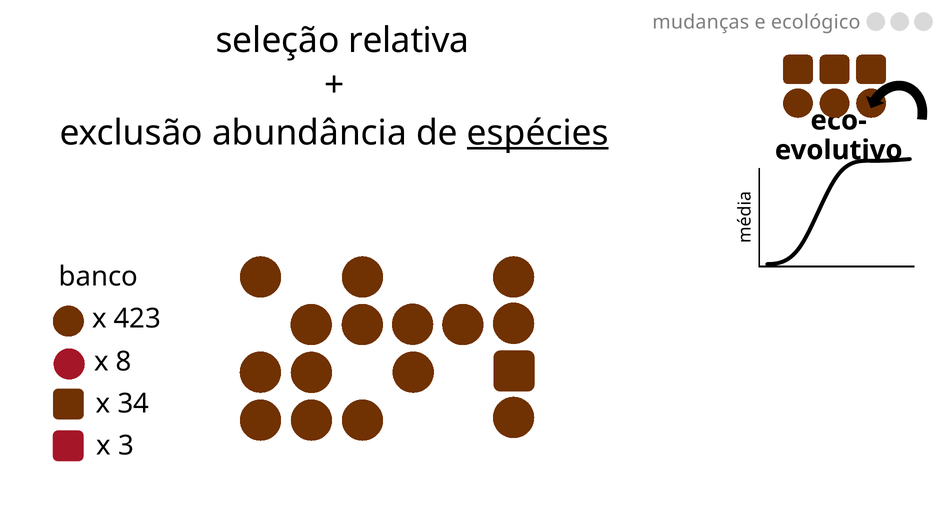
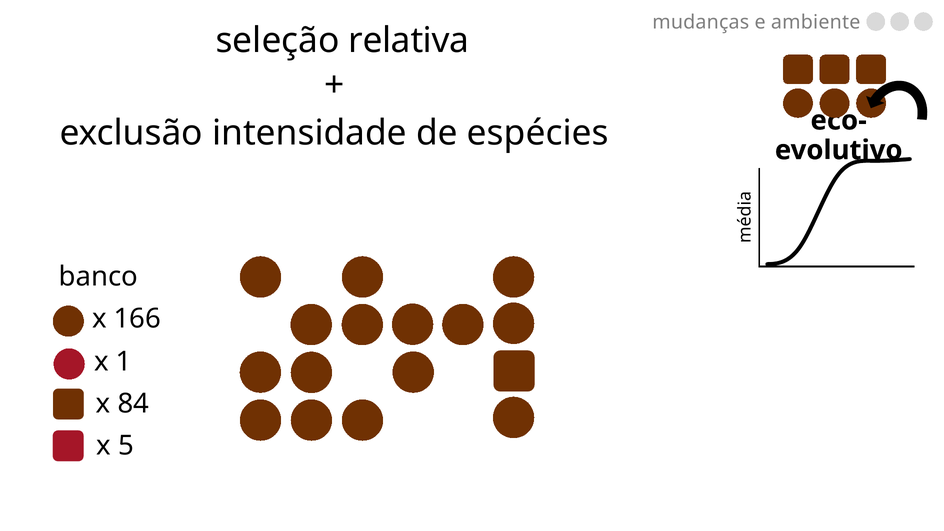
ecológico: ecológico -> ambiente (816, 22)
abundância: abundância -> intensidade (310, 133)
espécies underline: present -> none (538, 133)
423: 423 -> 166 (137, 319)
8: 8 -> 1 (124, 361)
34: 34 -> 84 (133, 404)
3: 3 -> 5 (126, 446)
